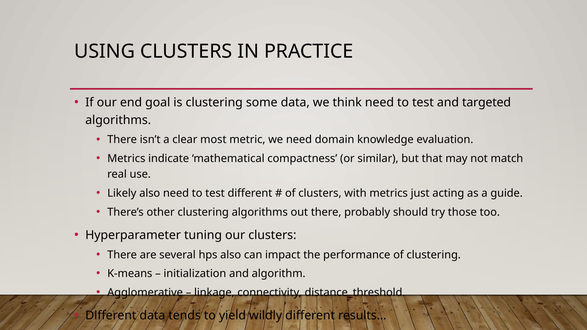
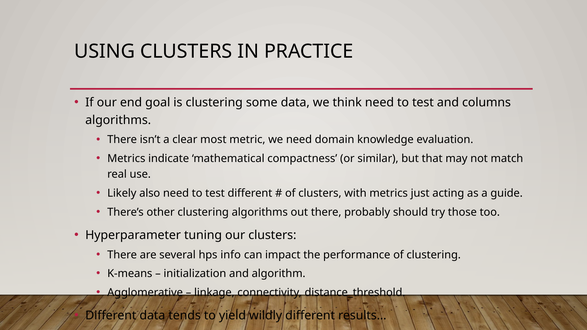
targeted: targeted -> columns (486, 103)
hps also: also -> info (231, 255)
